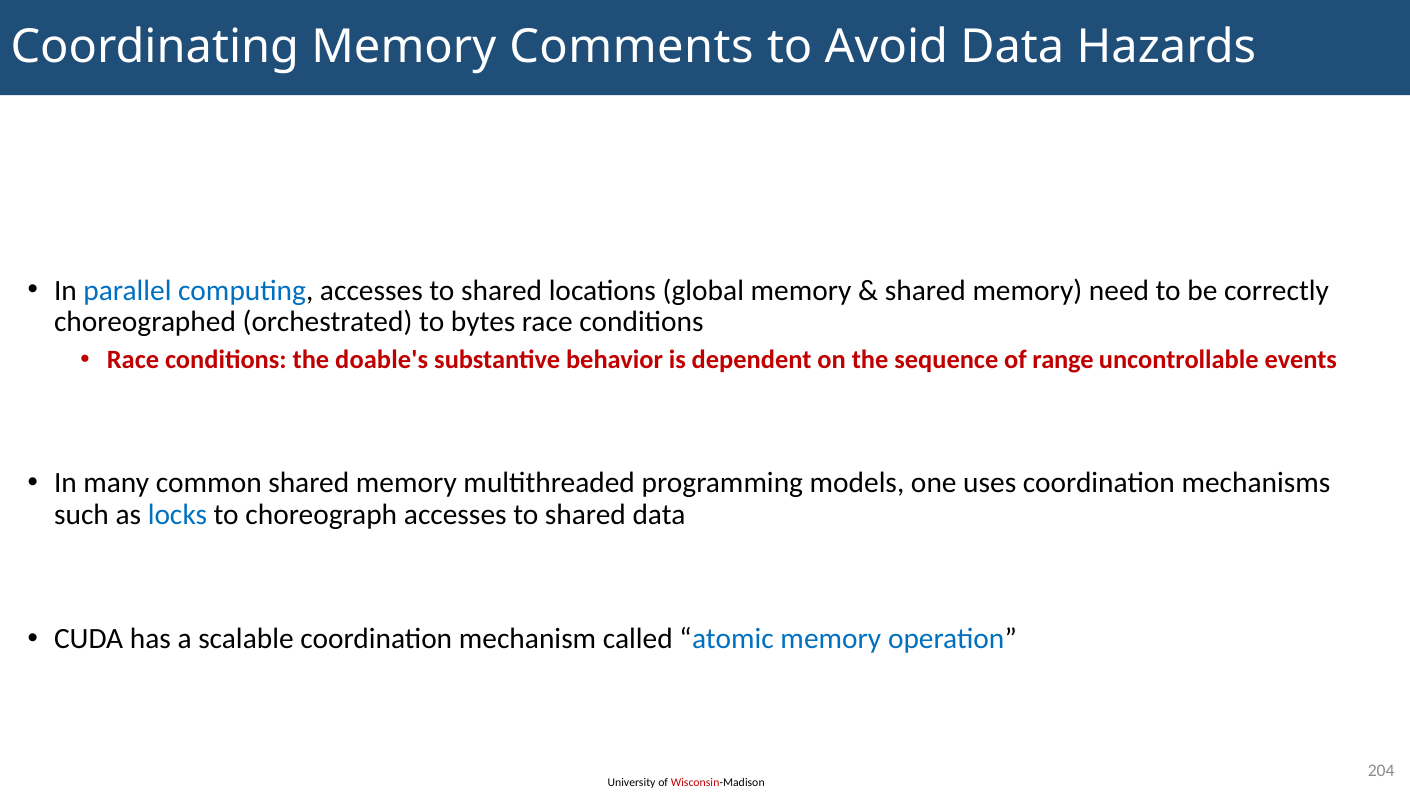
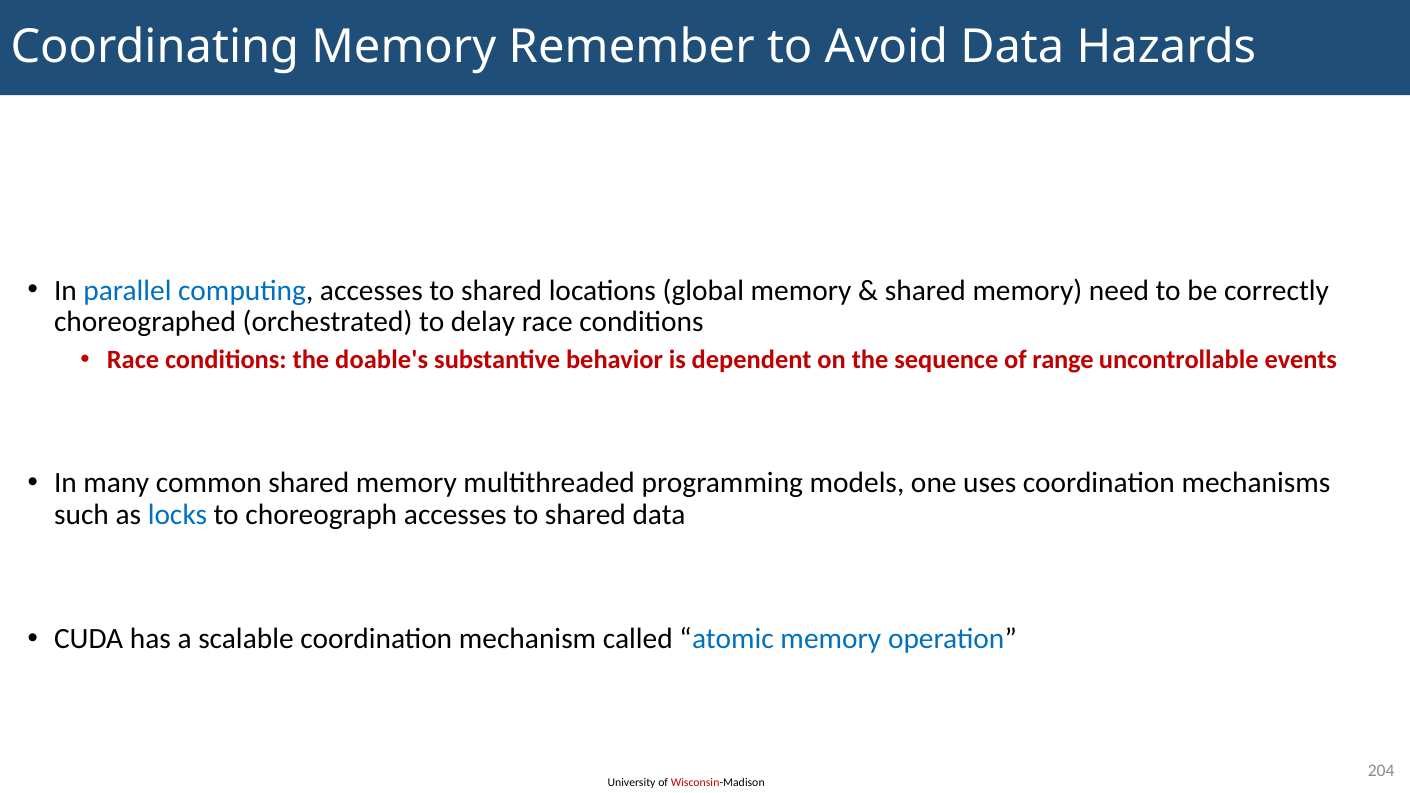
Comments: Comments -> Remember (632, 47)
bytes: bytes -> delay (483, 322)
